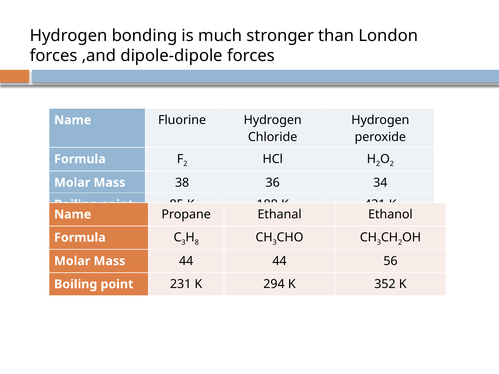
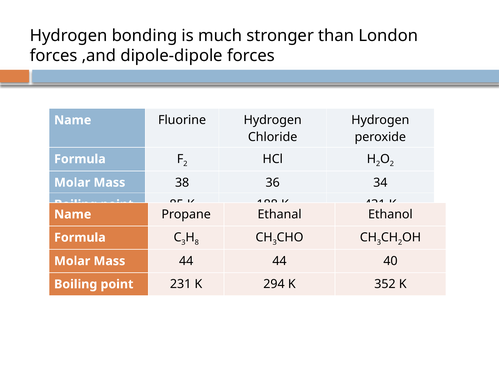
56: 56 -> 40 (390, 261)
